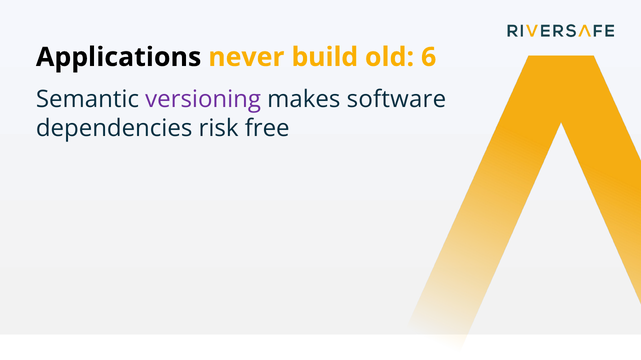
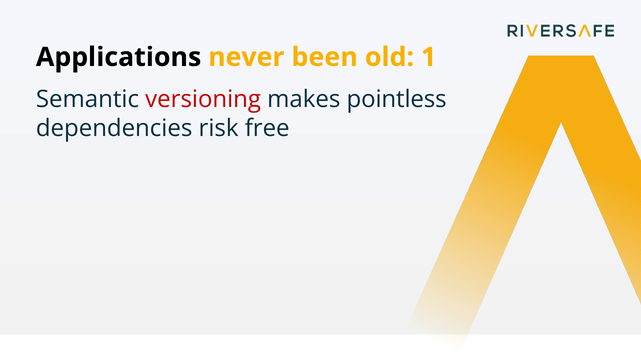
build: build -> been (325, 57)
6: 6 -> 1 (429, 57)
versioning colour: purple -> red (203, 99)
software: software -> pointless (397, 99)
